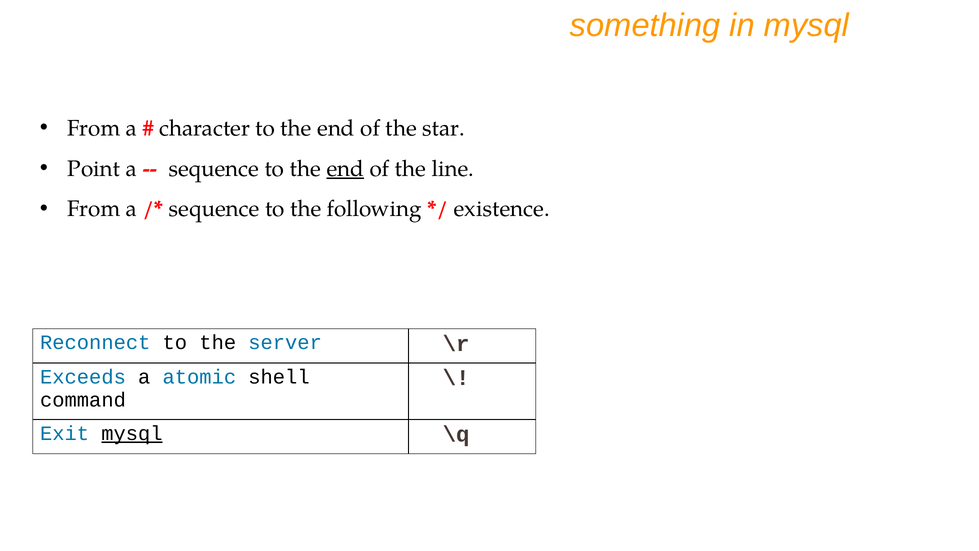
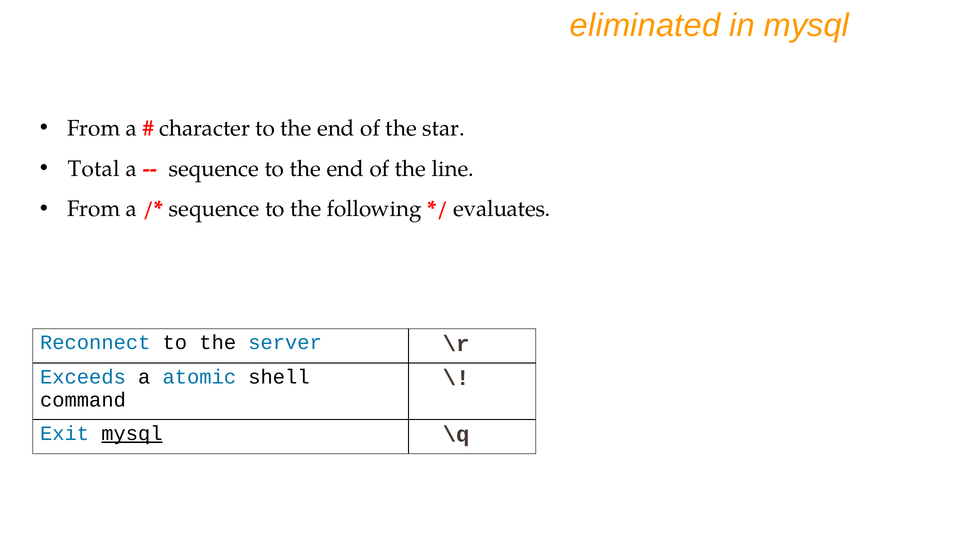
something: something -> eliminated (645, 25)
Point: Point -> Total (94, 168)
end underline: present -> none (345, 168)
existence: existence -> evaluates (502, 209)
